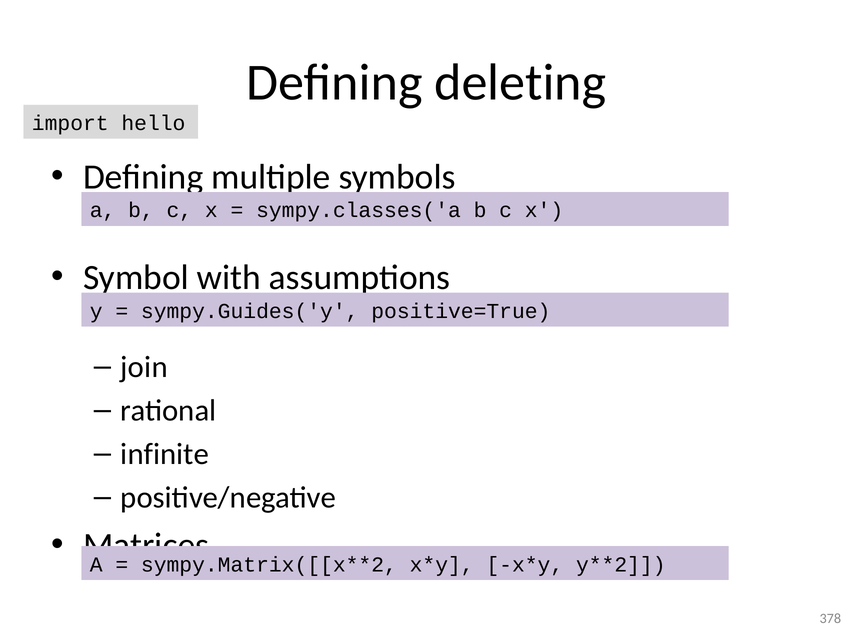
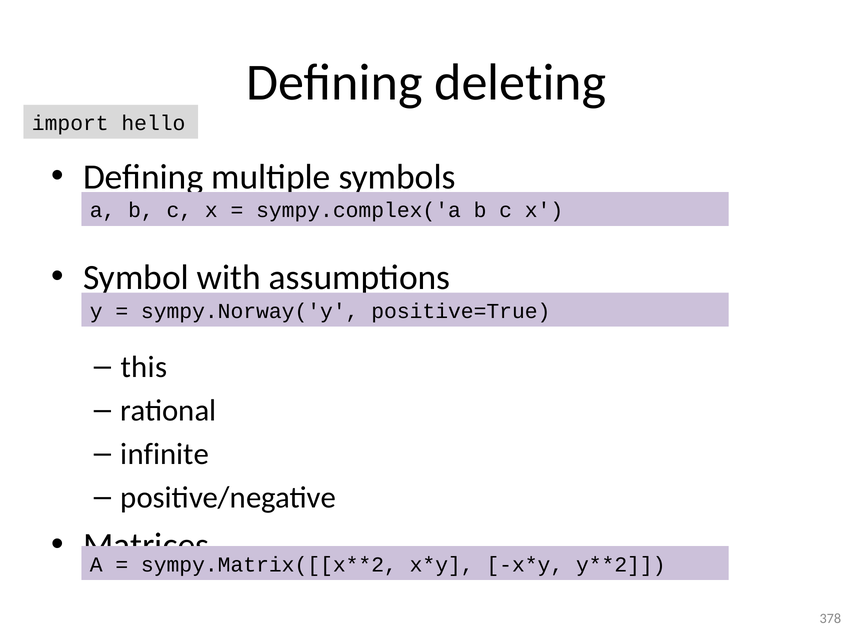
sympy.classes('a: sympy.classes('a -> sympy.complex('a (358, 211)
sympy.Guides('y: sympy.Guides('y -> sympy.Norway('y (250, 311)
join: join -> this (144, 368)
